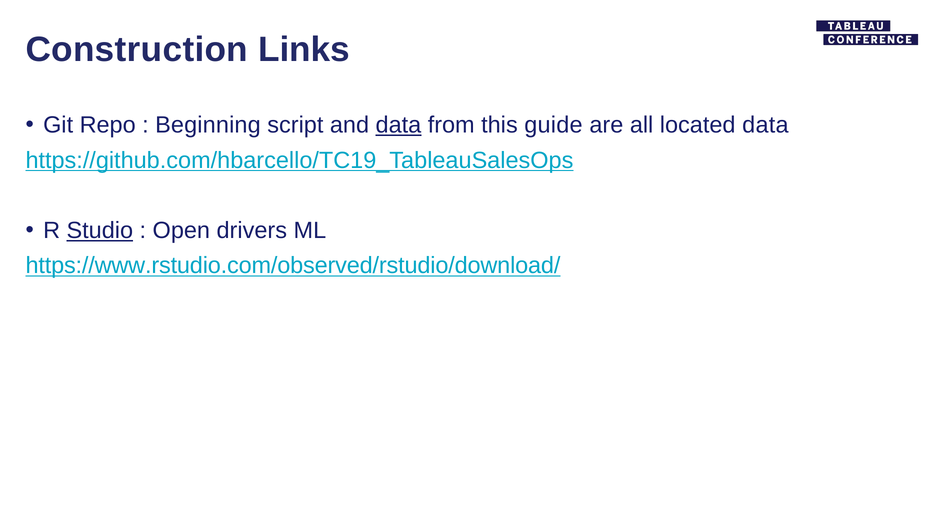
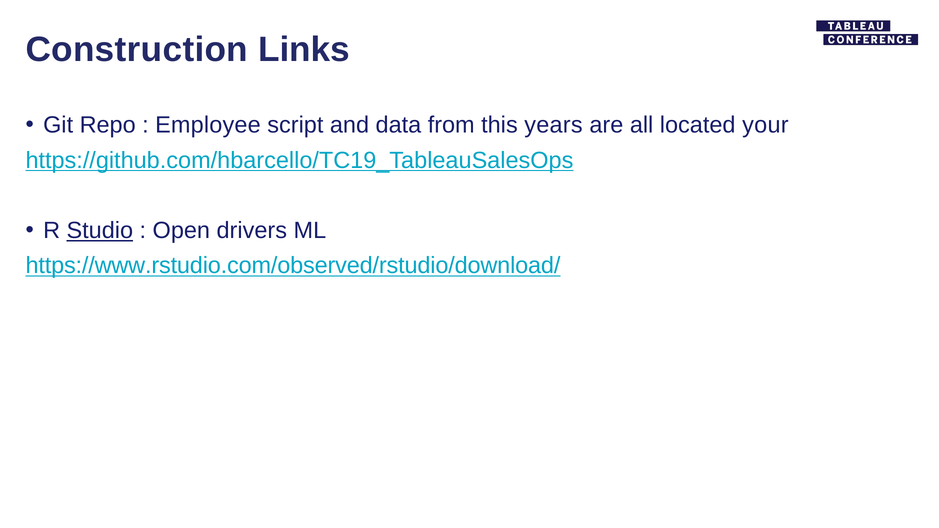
Beginning: Beginning -> Employee (208, 125)
data underline: present -> none (398, 125)
guide: guide -> years (553, 125)
located data: data -> your (765, 125)
